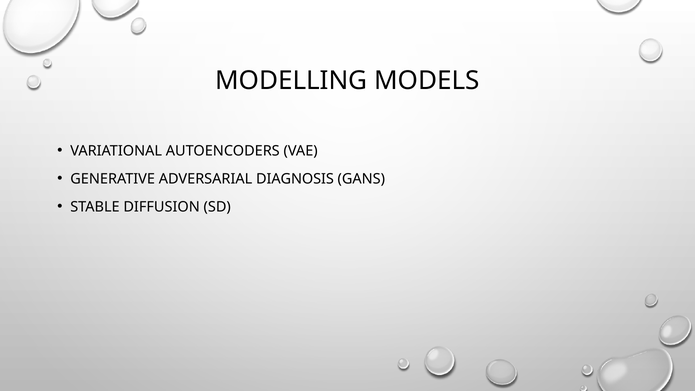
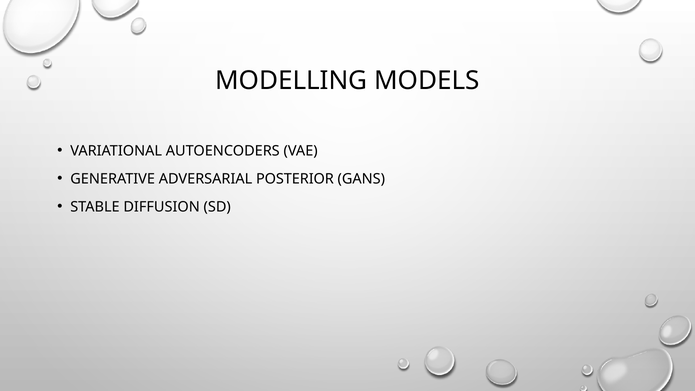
DIAGNOSIS: DIAGNOSIS -> POSTERIOR (295, 179)
